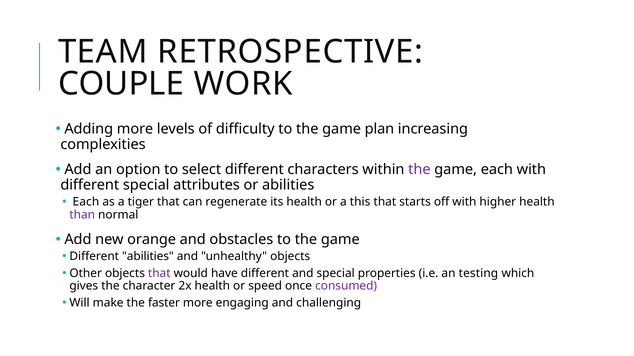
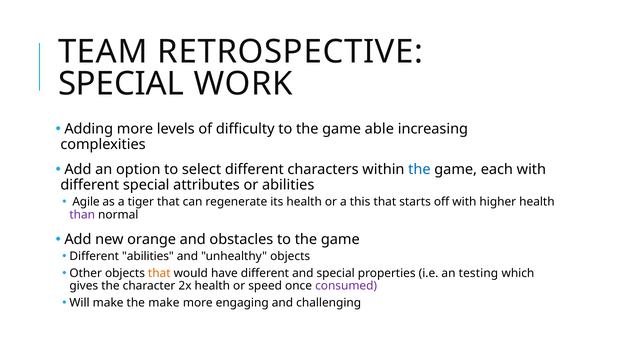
COUPLE: COUPLE -> SPECIAL (121, 84)
plan: plan -> able (379, 129)
the colour: purple -> blue (419, 170)
Each: Each -> Agile (86, 202)
that colour: purple -> orange (159, 274)
the faster: faster -> make (164, 303)
